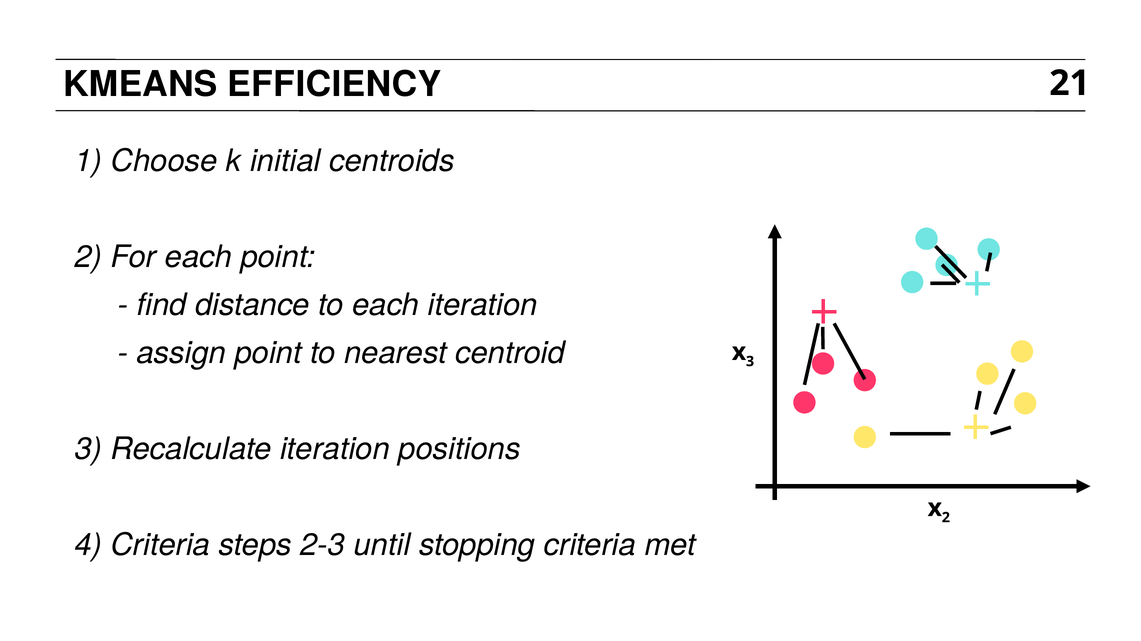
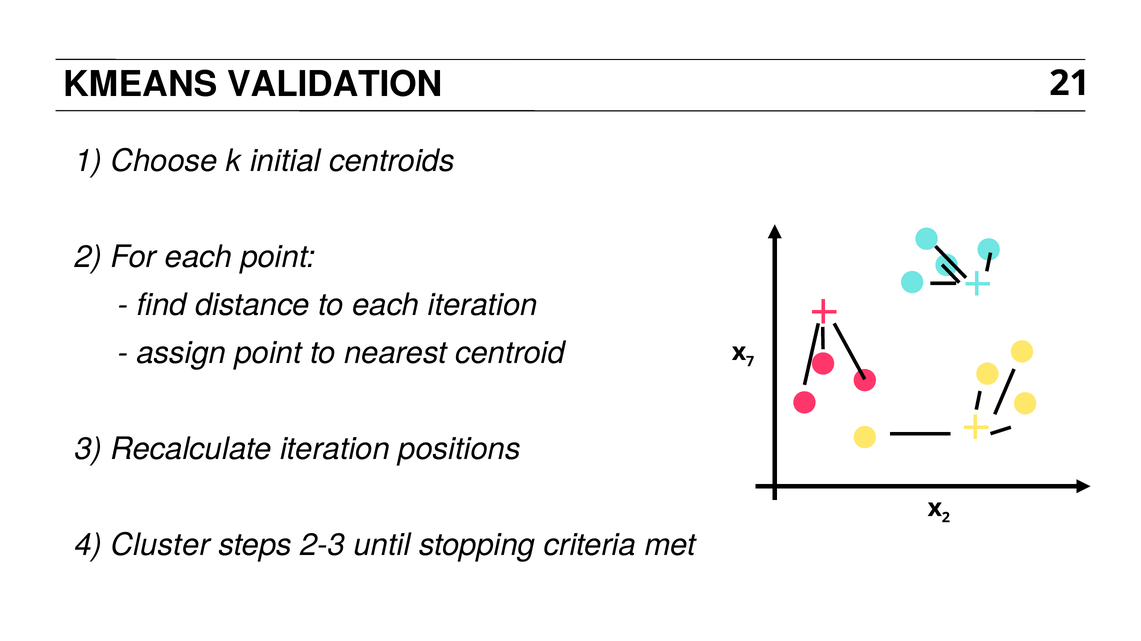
EFFICIENCY: EFFICIENCY -> VALIDATION (335, 84)
3: 3 -> 7 (750, 361)
4 Criteria: Criteria -> Cluster (160, 545)
